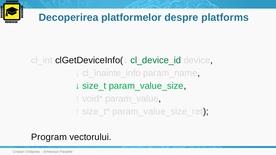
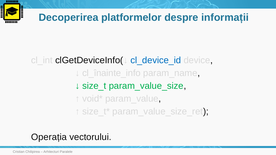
platforms: platforms -> informații (225, 18)
cl_device_id colour: green -> blue (156, 60)
Program: Program -> Operația (49, 137)
